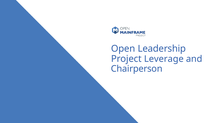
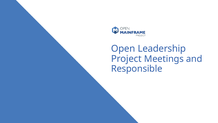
Leverage: Leverage -> Meetings (164, 59)
Chairperson: Chairperson -> Responsible (137, 69)
